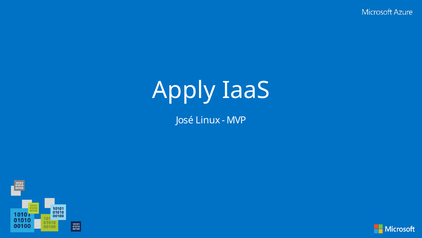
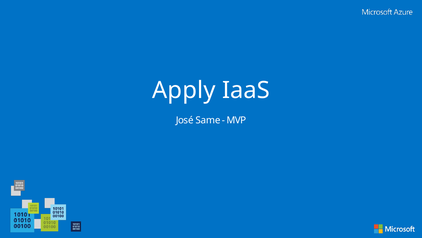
Linux: Linux -> Same (208, 120)
